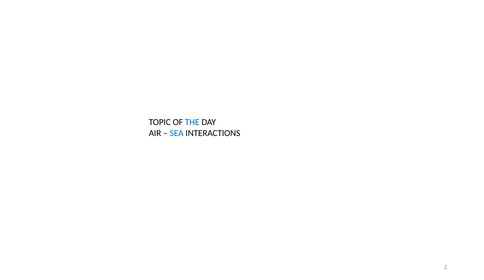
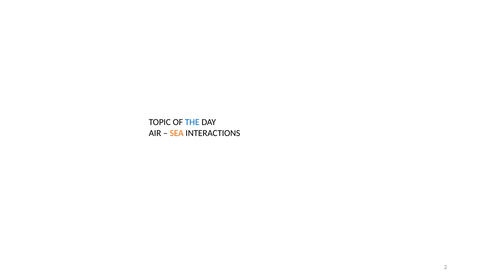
SEA colour: blue -> orange (177, 133)
